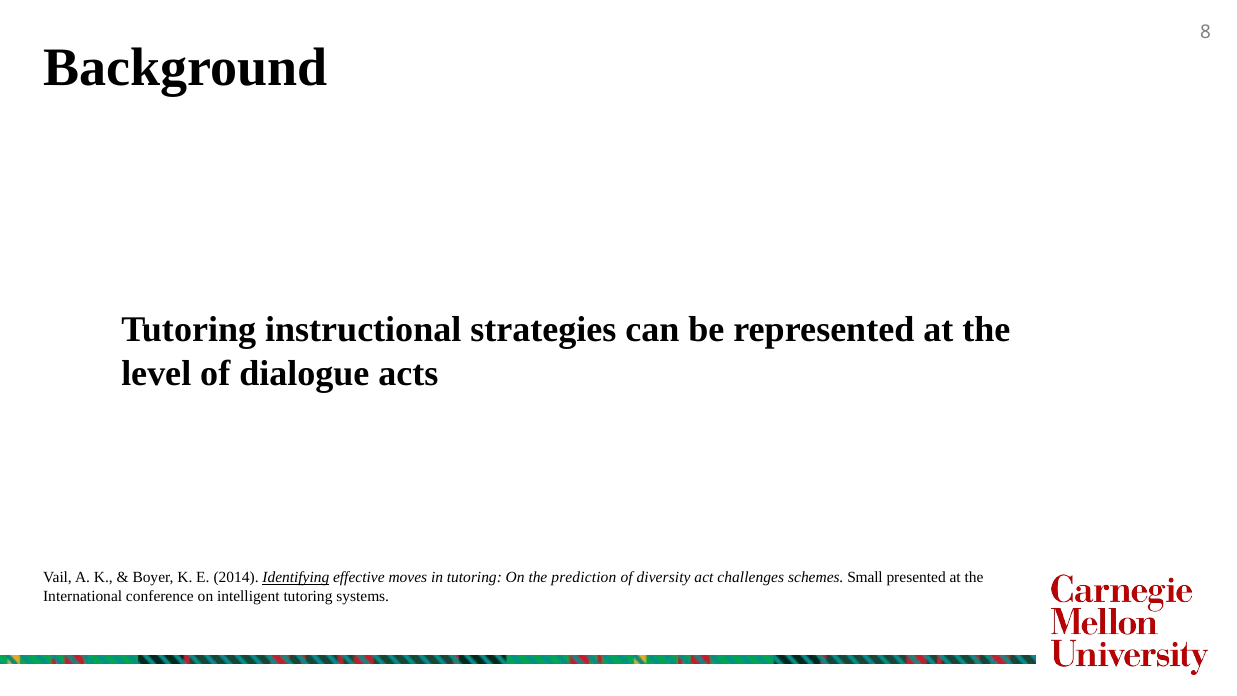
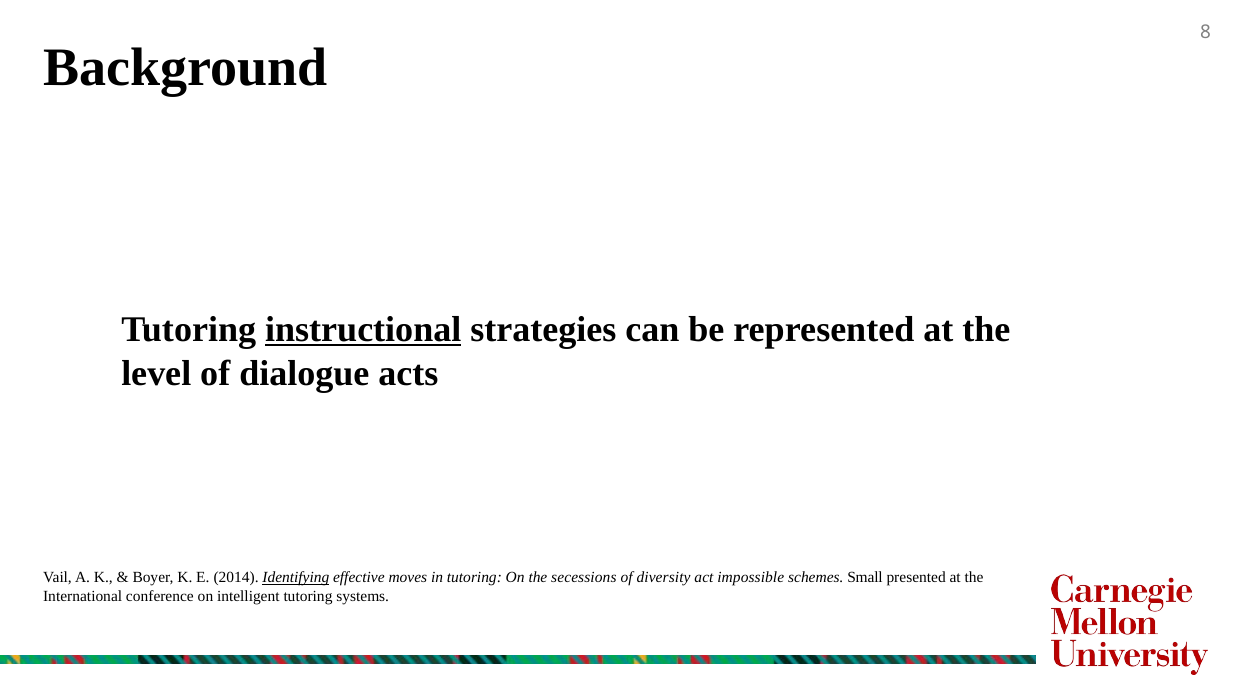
instructional underline: none -> present (363, 330)
prediction: prediction -> secessions (584, 578)
challenges: challenges -> impossible (751, 578)
